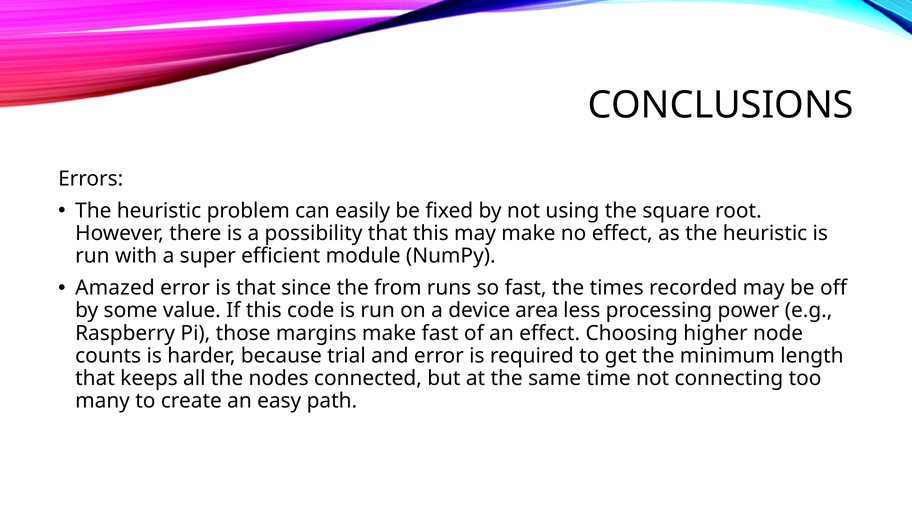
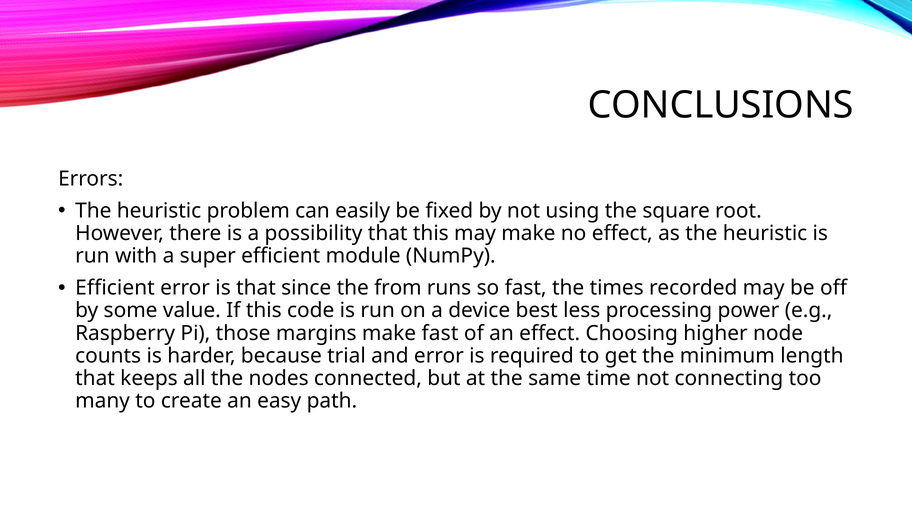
Amazed: Amazed -> Efficient (115, 288)
area: area -> best (537, 311)
